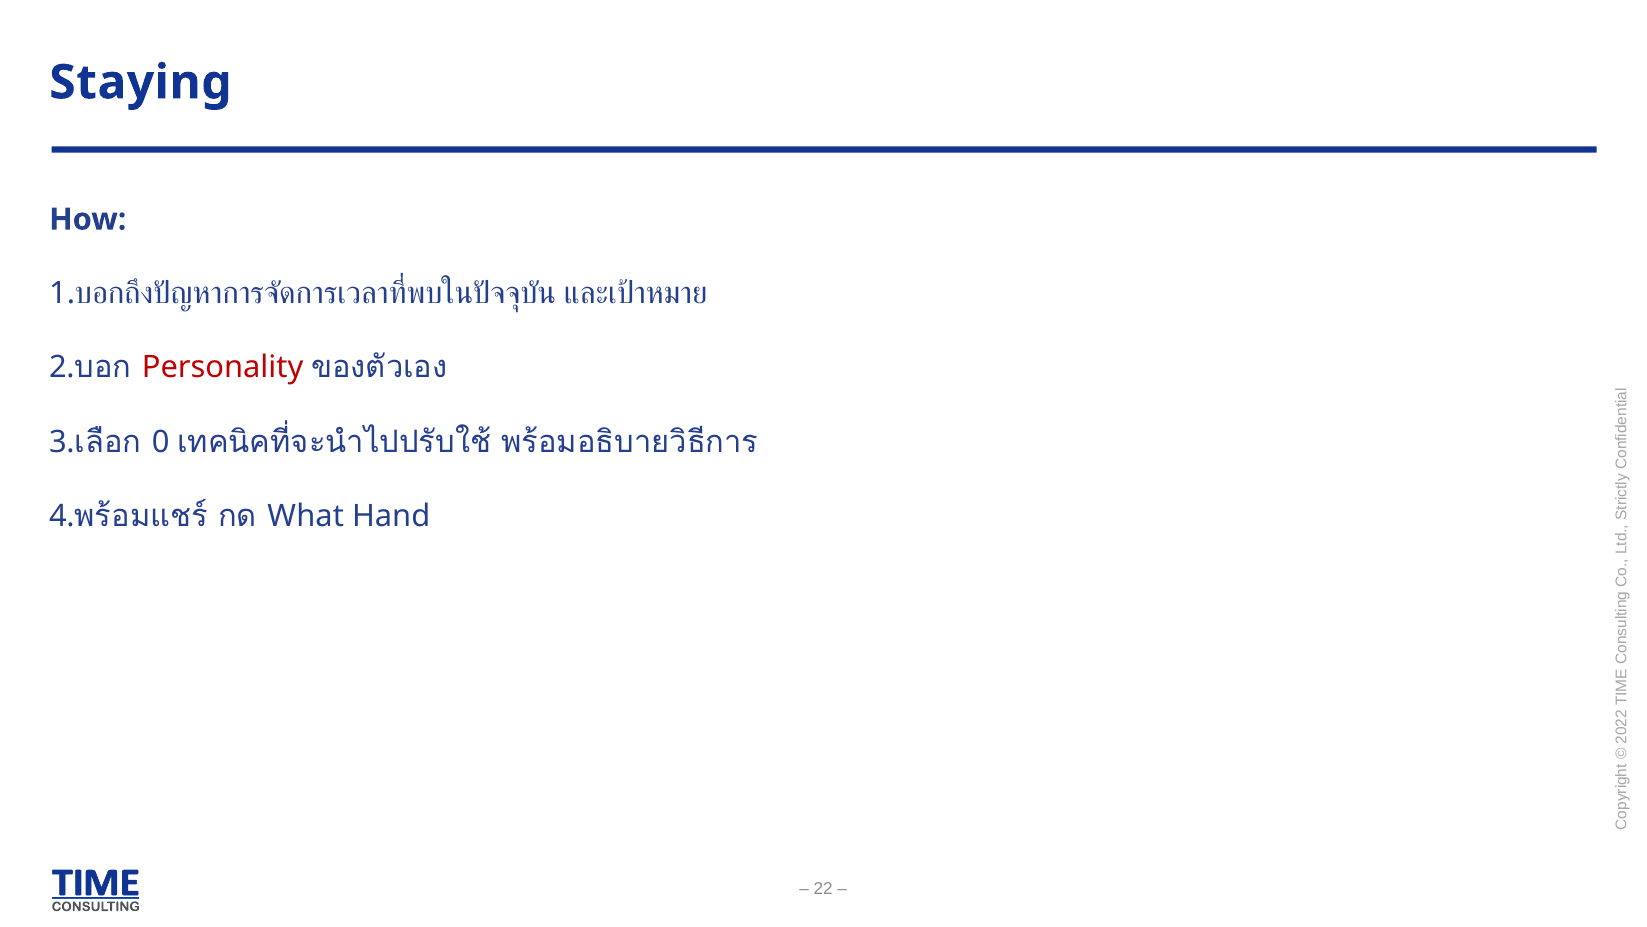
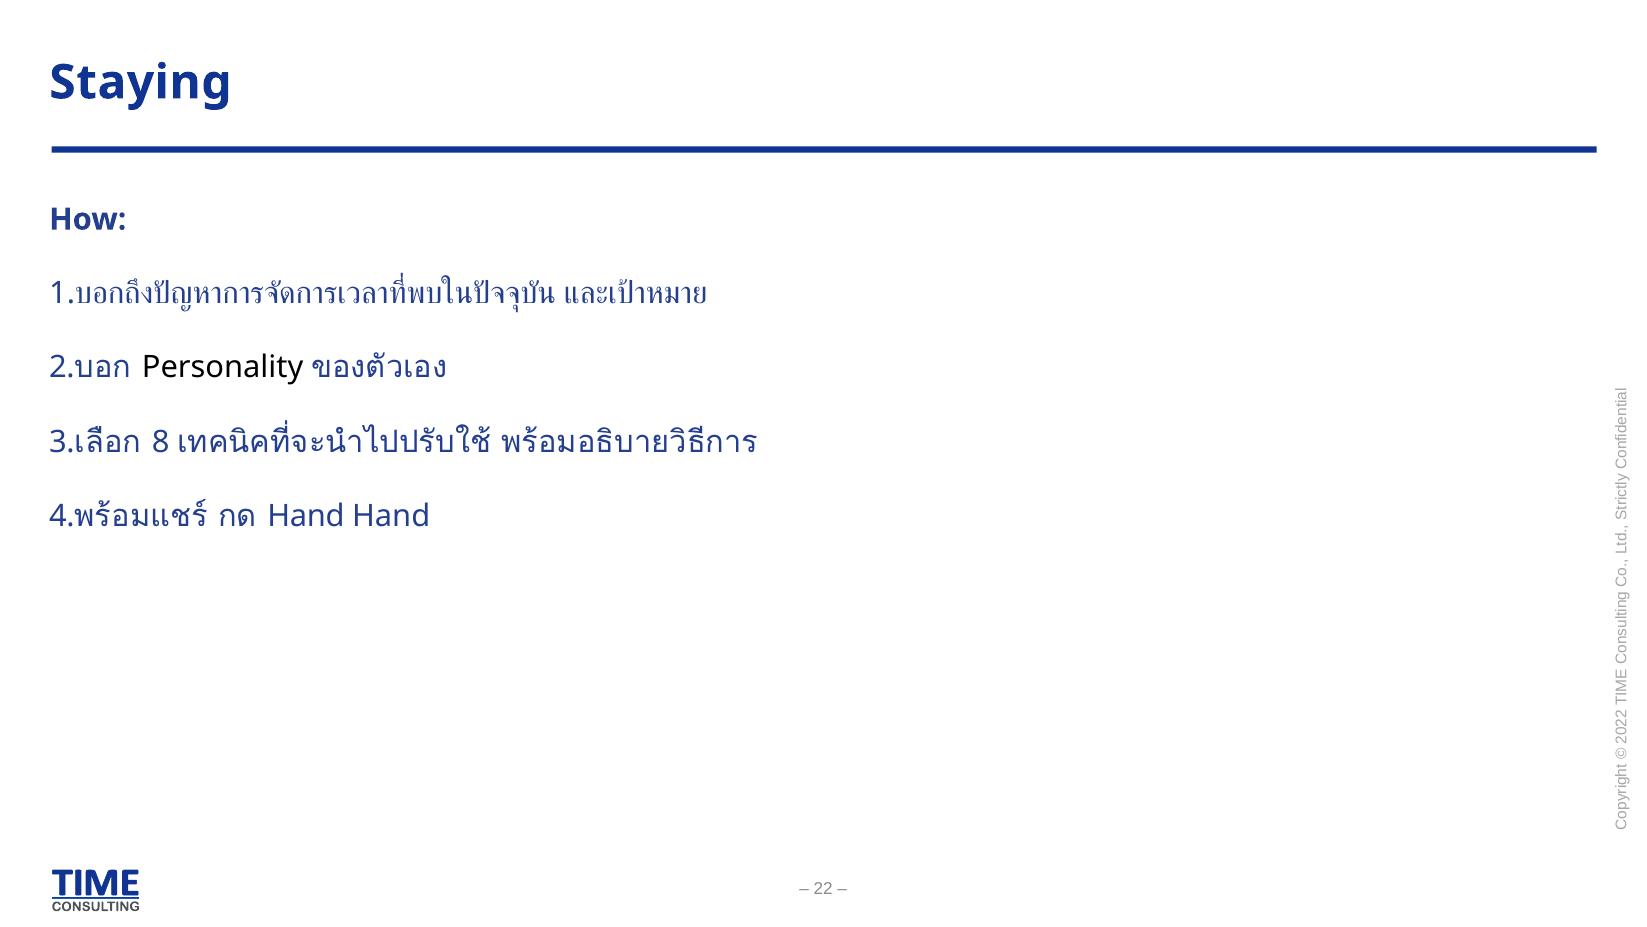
Personality colour: red -> black (223, 367)
0: 0 -> 8 (161, 442)
What: What -> Hand (306, 516)
